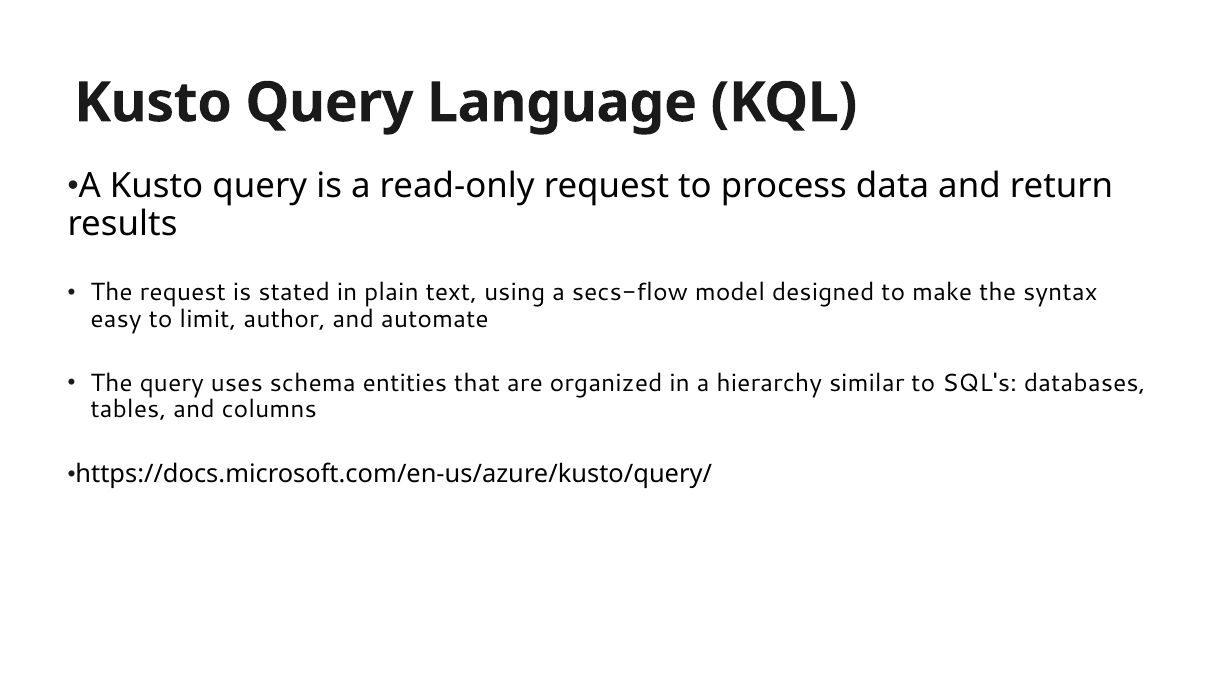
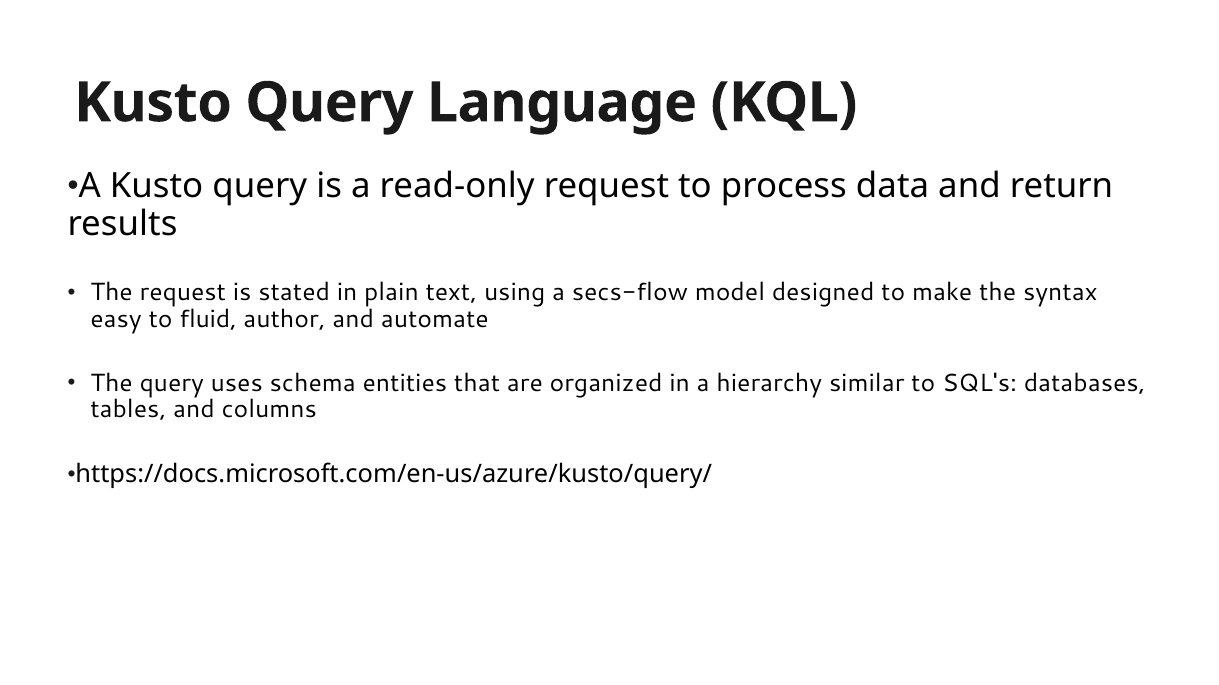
limit: limit -> fluid (208, 320)
